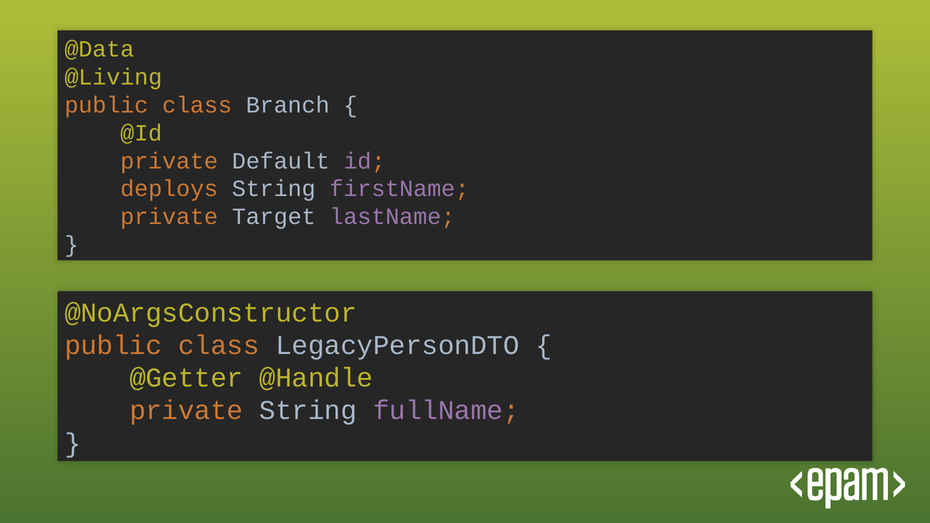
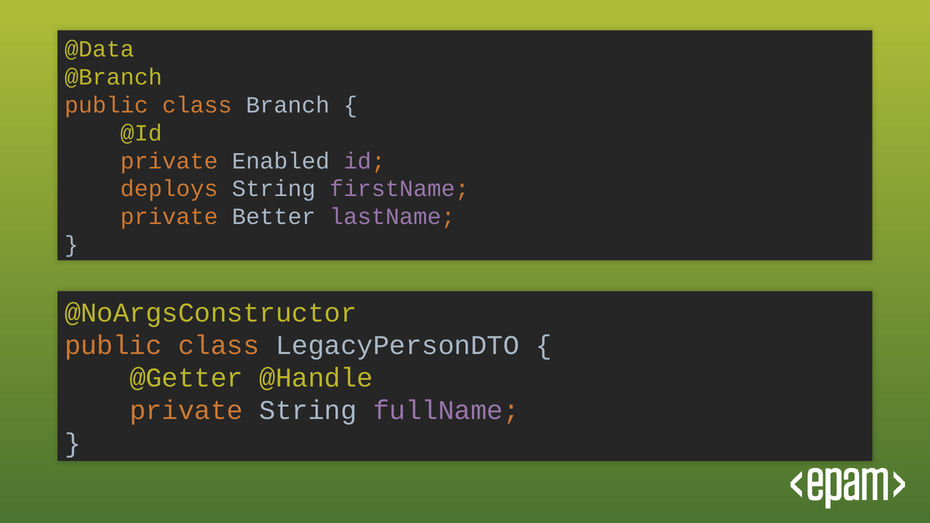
@Living: @Living -> @Branch (113, 77)
Default: Default -> Enabled (281, 161)
Target: Target -> Better (274, 217)
